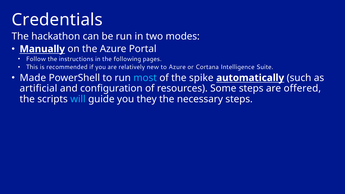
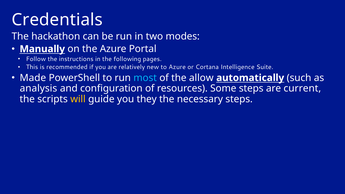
spike: spike -> allow (201, 78)
artificial: artificial -> analysis (38, 89)
offered: offered -> current (302, 89)
will colour: light blue -> yellow (78, 99)
